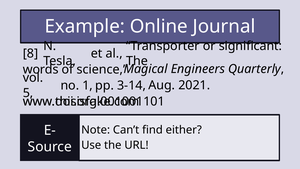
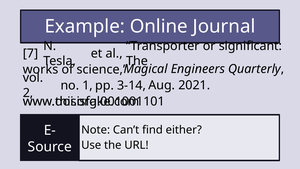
8: 8 -> 7 (31, 53)
words: words -> works (41, 70)
5: 5 -> 2 (28, 93)
